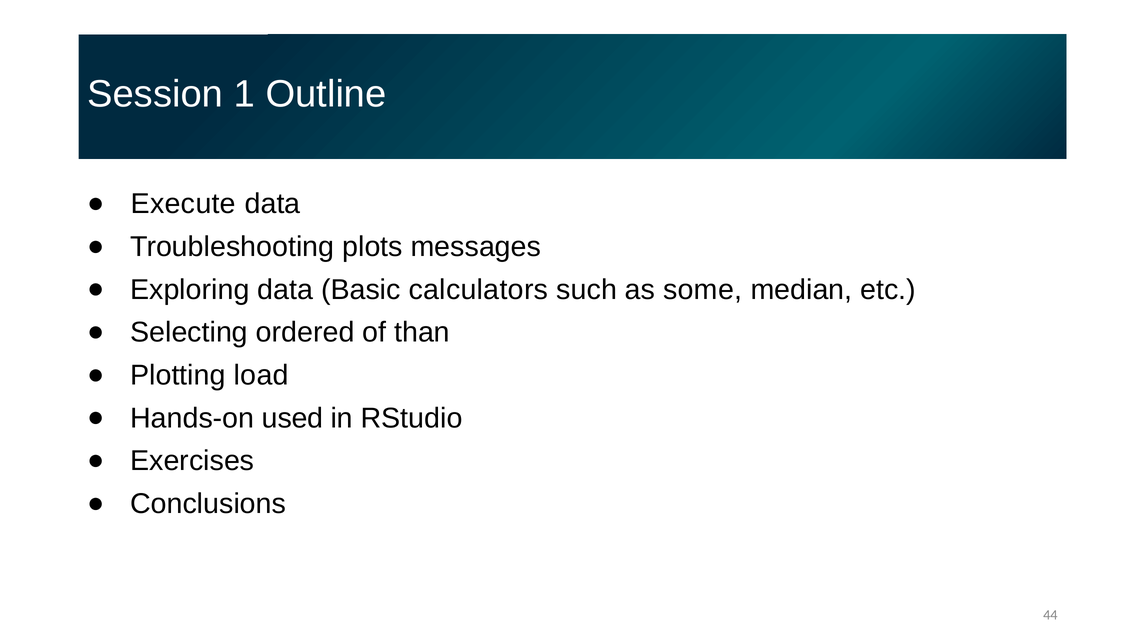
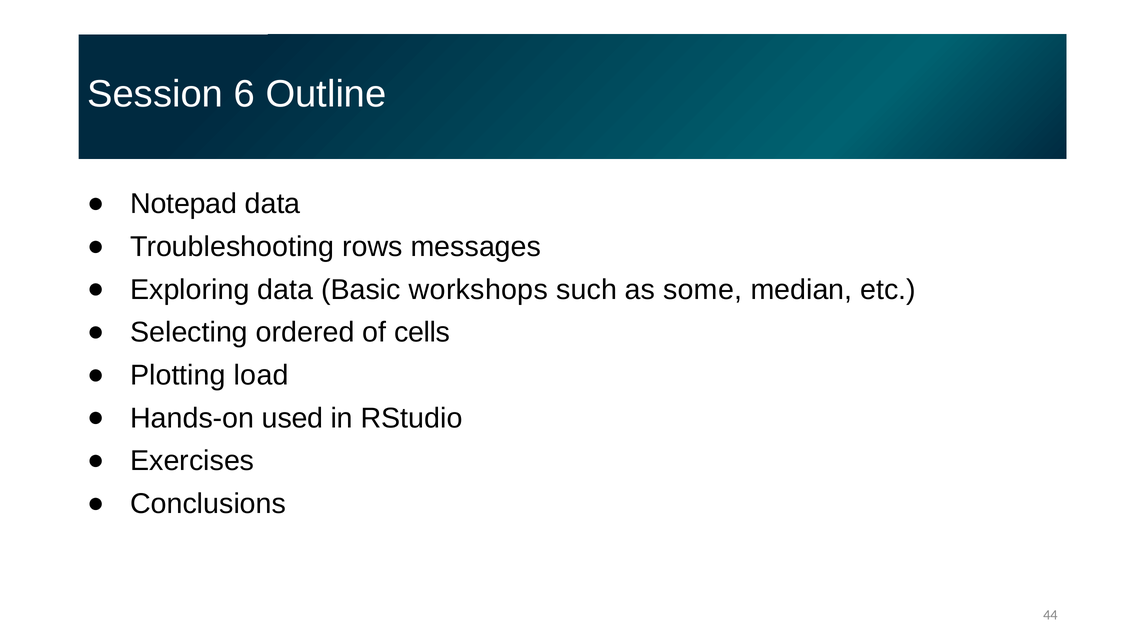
1: 1 -> 6 (244, 94)
Execute: Execute -> Notepad (184, 204)
plots: plots -> rows (372, 247)
calculators: calculators -> workshops (478, 290)
than: than -> cells (422, 332)
